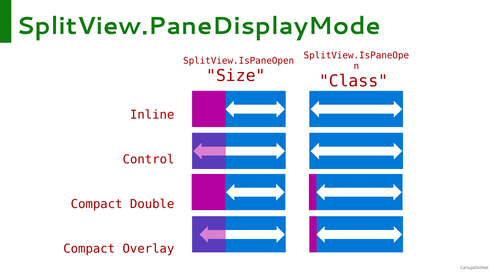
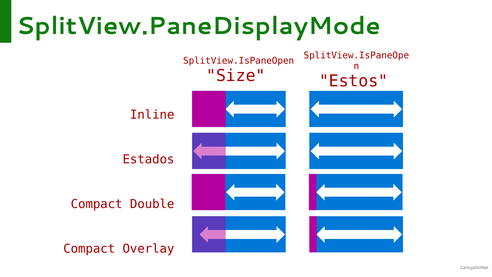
Class: Class -> Estos (354, 81)
Control: Control -> Estados (149, 159)
